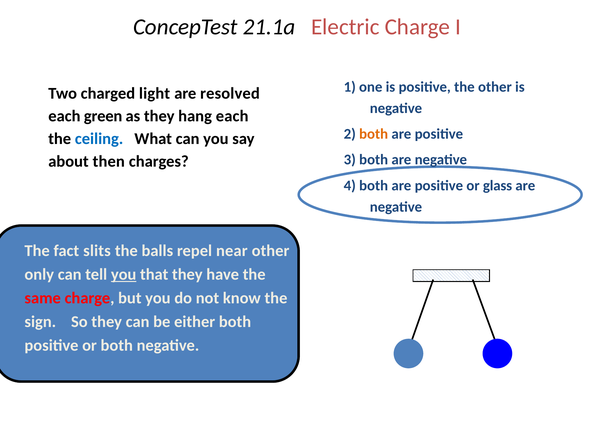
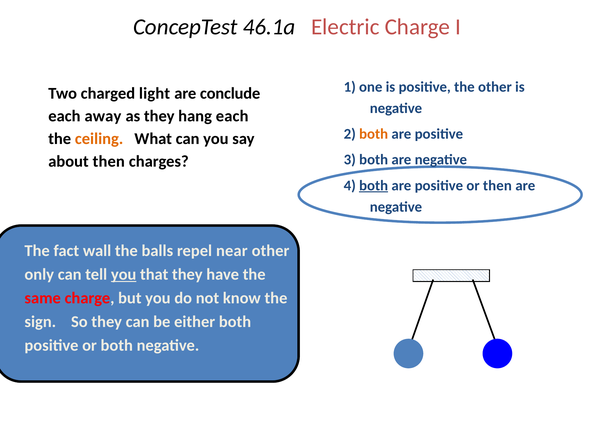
21.1a: 21.1a -> 46.1a (269, 27)
resolved: resolved -> conclude (230, 94)
green: green -> away (103, 116)
ceiling colour: blue -> orange (99, 139)
both underline: none -> present (374, 186)
or glass: glass -> then (497, 186)
slits: slits -> wall (97, 251)
